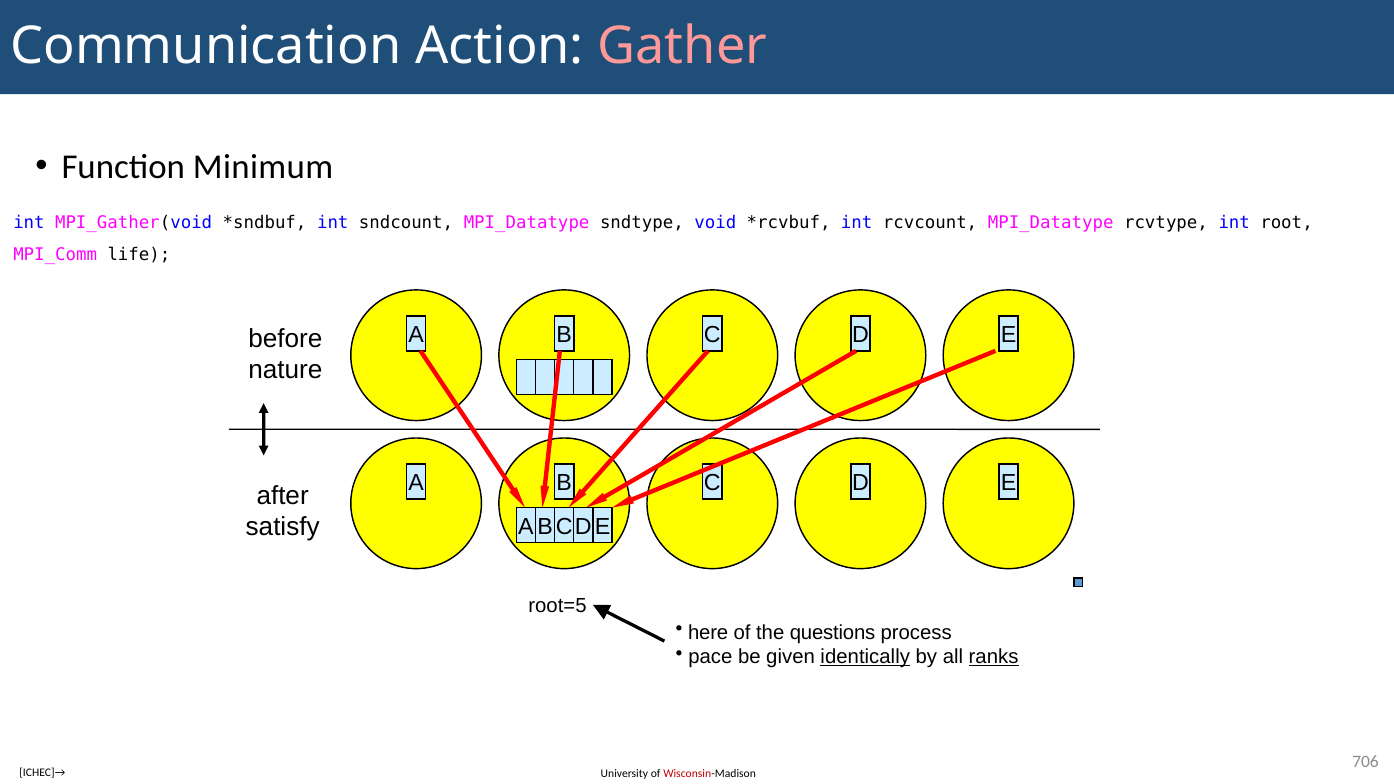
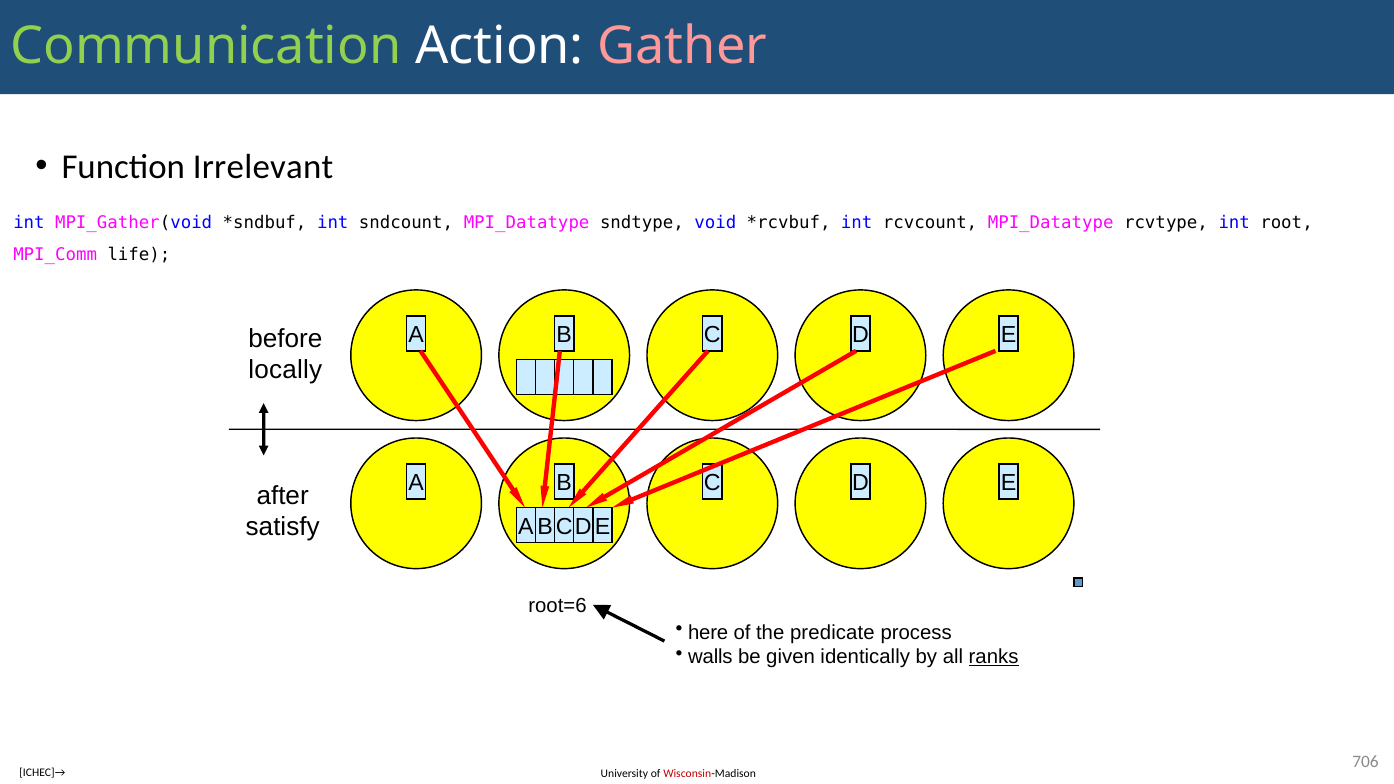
Communication colour: white -> light green (206, 47)
Minimum: Minimum -> Irrelevant (263, 167)
nature: nature -> locally (285, 370)
root=5: root=5 -> root=6 (558, 606)
questions: questions -> predicate (832, 633)
pace: pace -> walls (710, 657)
identically underline: present -> none (865, 657)
